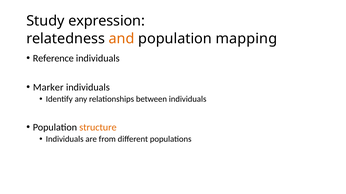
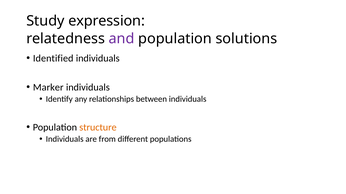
and colour: orange -> purple (122, 39)
mapping: mapping -> solutions (246, 39)
Reference: Reference -> Identified (53, 58)
